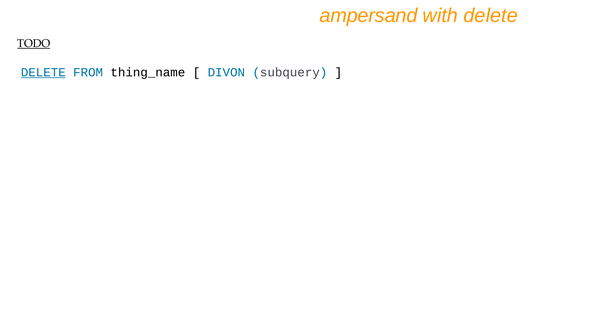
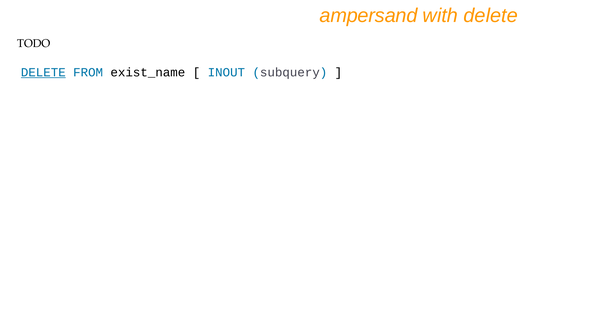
TODO underline: present -> none (34, 44)
thing_name: thing_name -> exist_name (148, 72)
DIVON: DIVON -> INOUT (226, 72)
